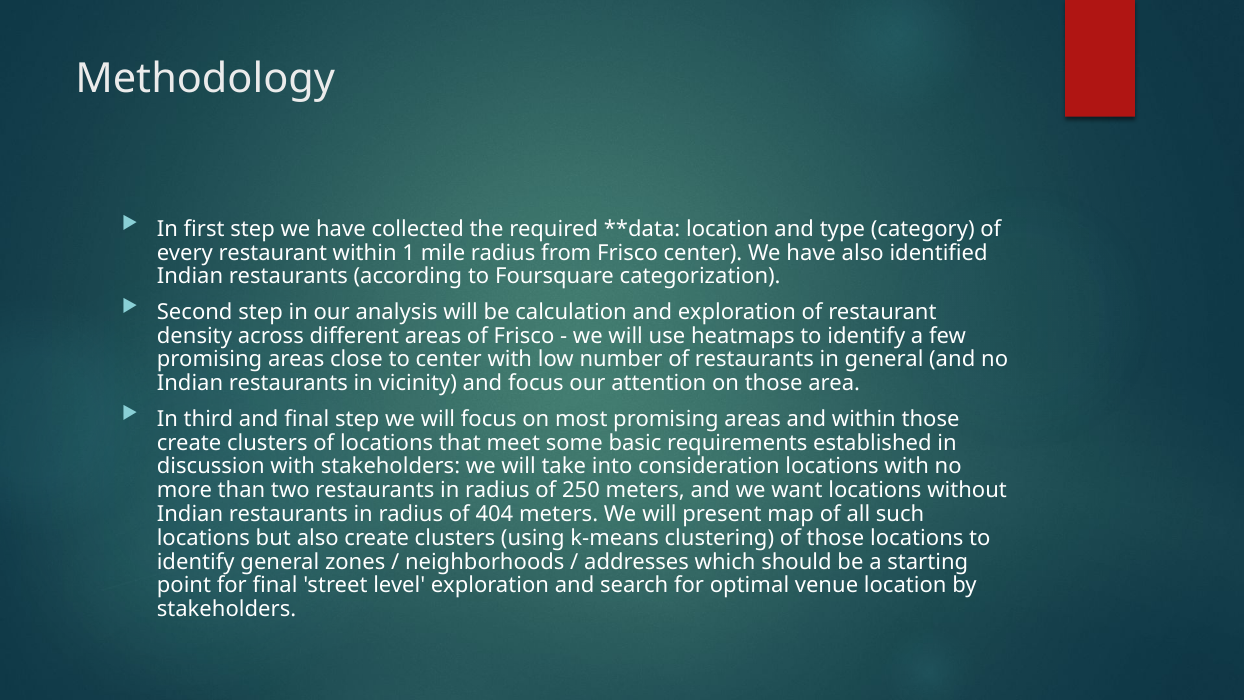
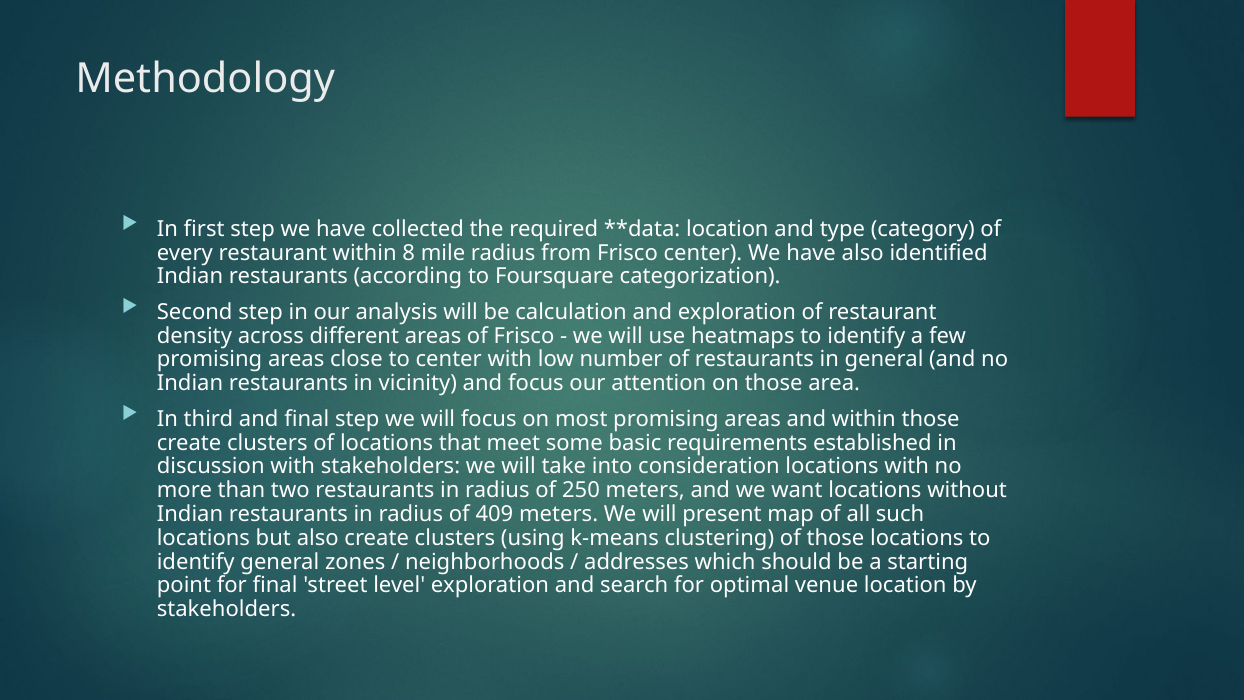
1: 1 -> 8 (409, 253)
404: 404 -> 409 (494, 514)
